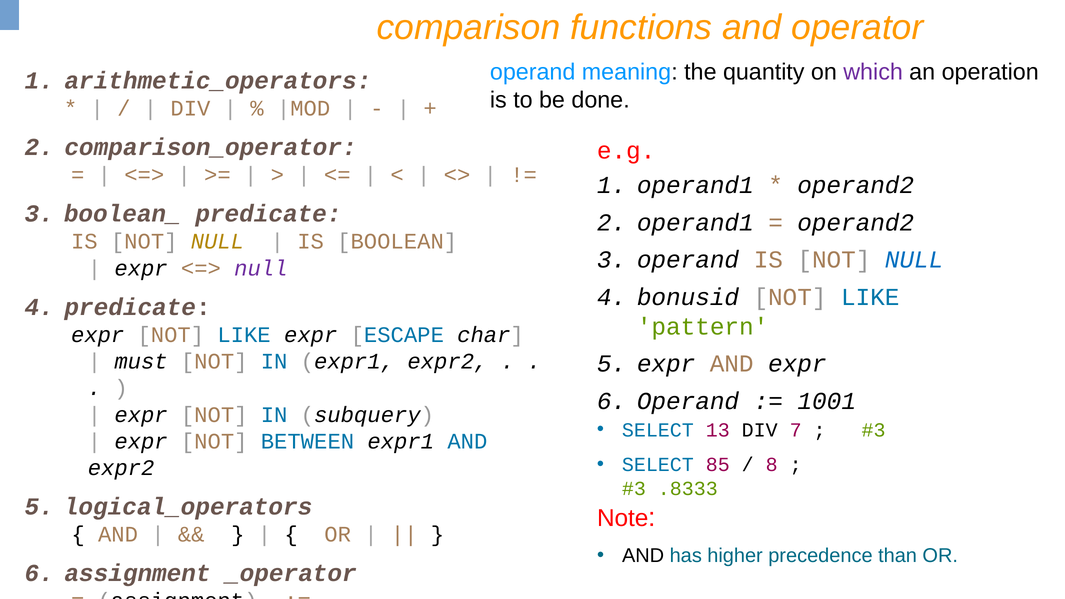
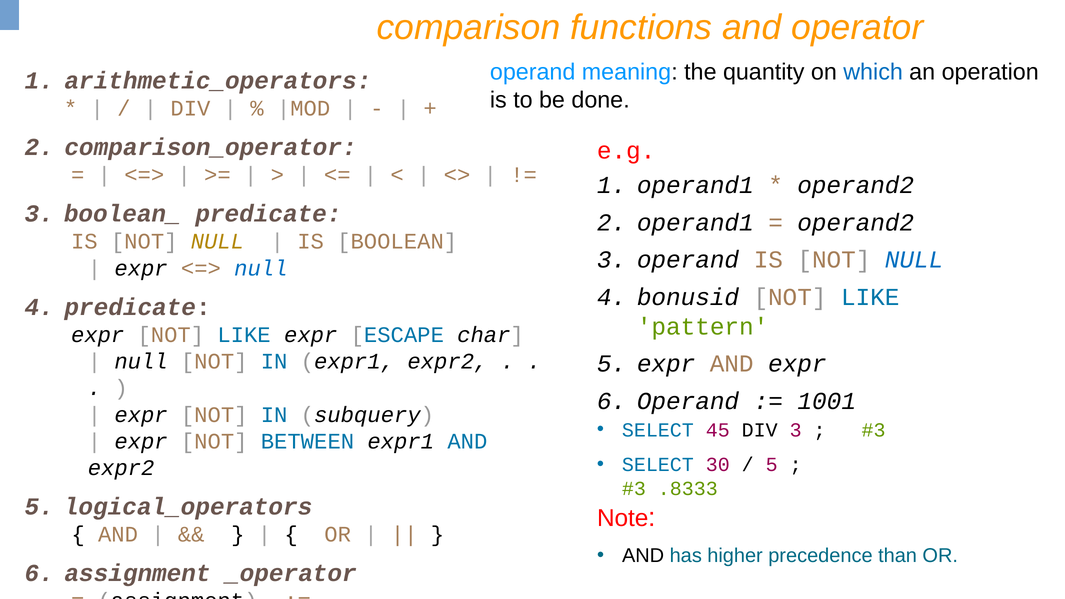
which colour: purple -> blue (873, 72)
null colour: purple -> blue (261, 268)
must: must -> null (141, 361)
13: 13 -> 45 (718, 430)
DIV 7: 7 -> 3 (796, 430)
85: 85 -> 30 (718, 465)
8: 8 -> 5 (772, 465)
